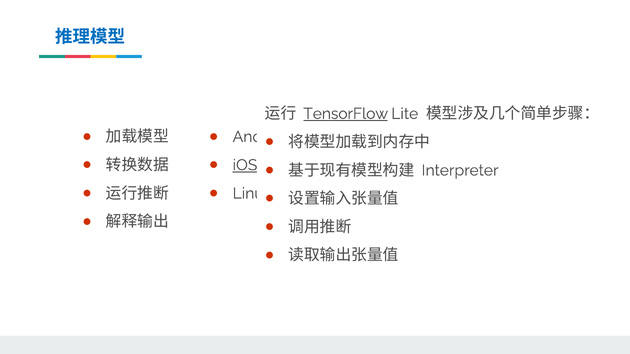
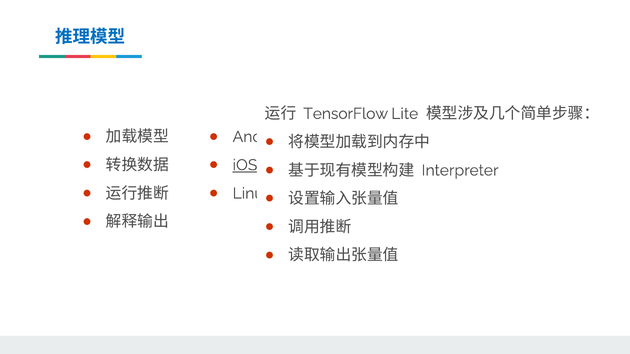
TensorFlow underline: present -> none (346, 114)
